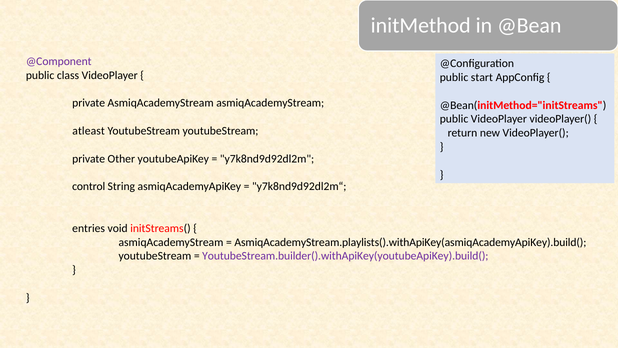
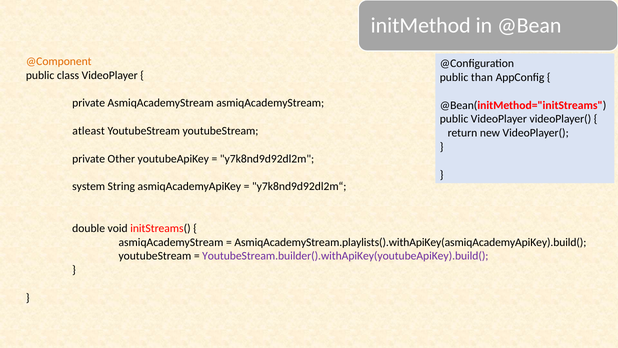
@Component colour: purple -> orange (59, 61)
start: start -> than (482, 77)
control: control -> system (89, 186)
entries: entries -> double (89, 228)
